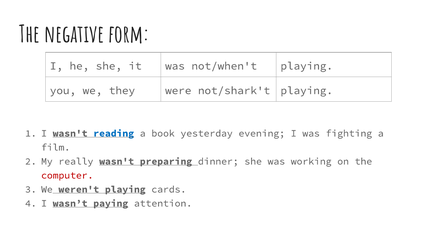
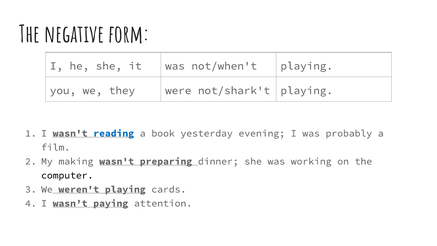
fighting: fighting -> probably (349, 133)
really: really -> making (76, 161)
computer colour: red -> black (67, 175)
